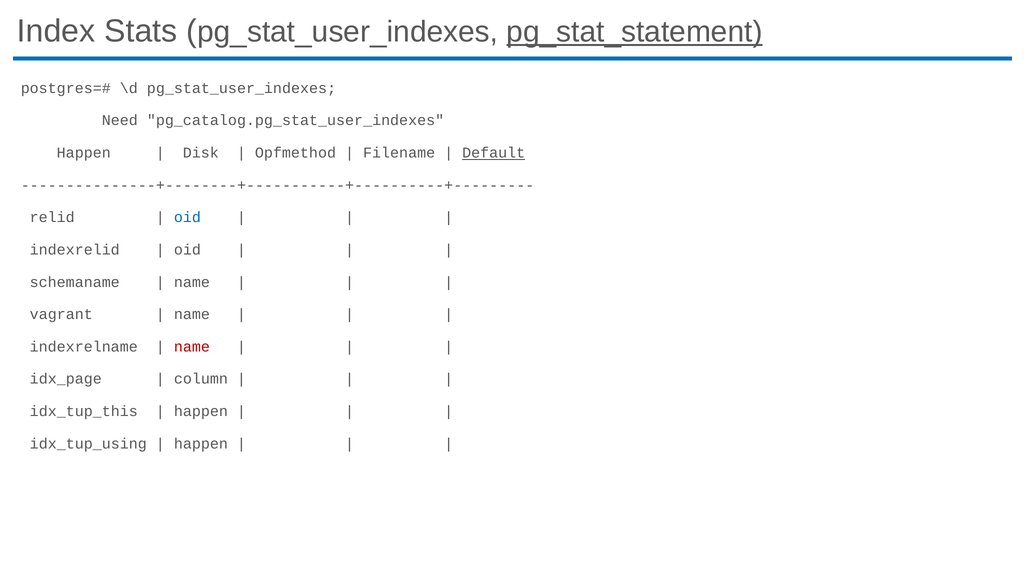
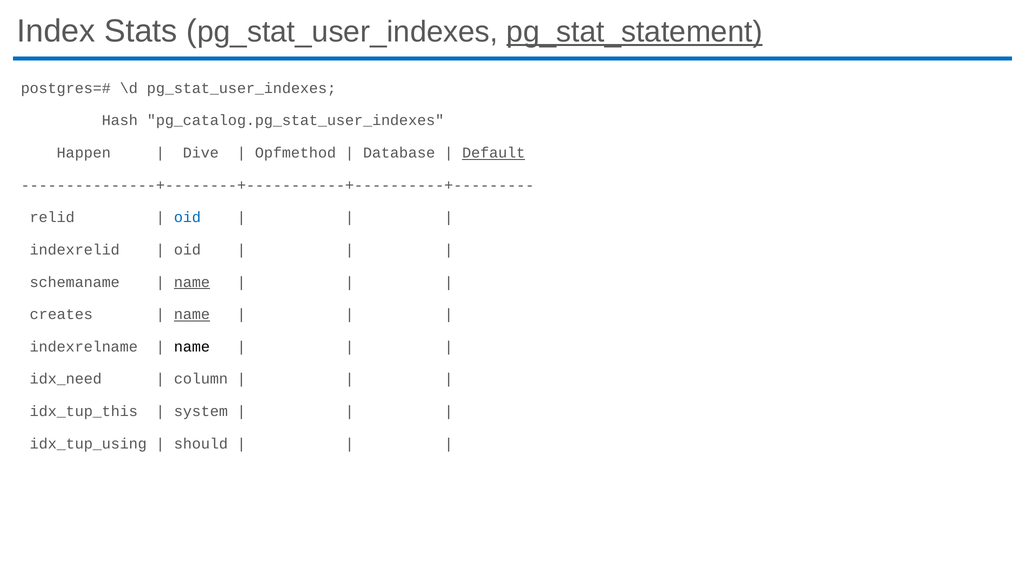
Need: Need -> Hash (120, 121)
Disk: Disk -> Dive (201, 153)
Filename: Filename -> Database (399, 153)
name underline: none -> present (192, 282)
vagrant: vagrant -> creates (61, 315)
name underline: none -> present (192, 315)
name colour: red -> black (192, 347)
idx_page: idx_page -> idx_need (66, 379)
happen: happen -> system (201, 412)
happen: happen -> should (201, 444)
